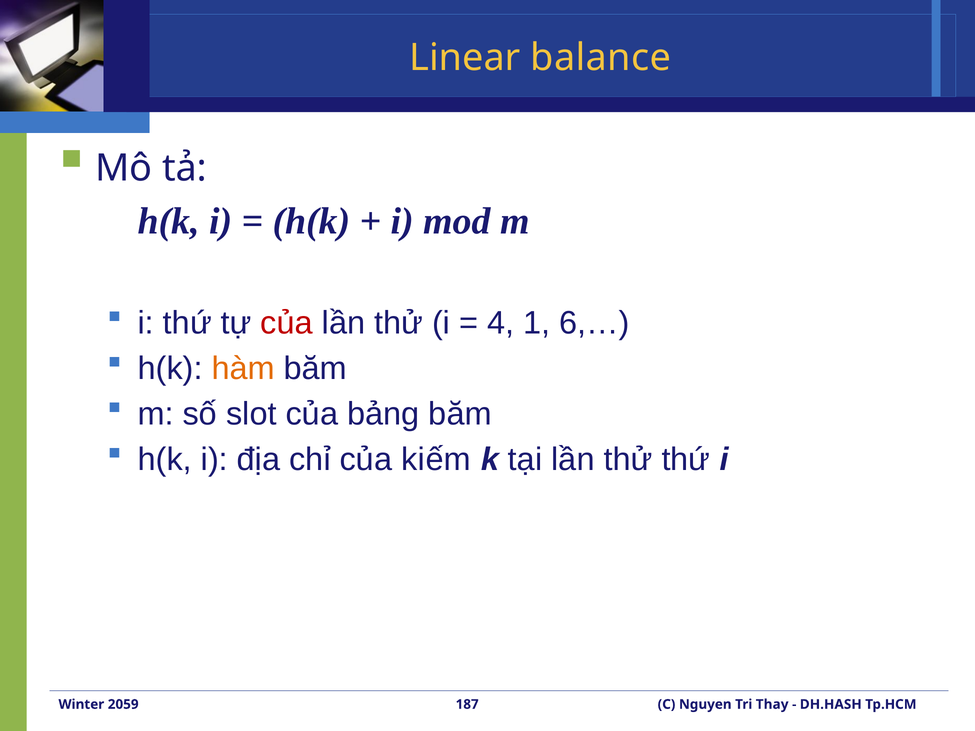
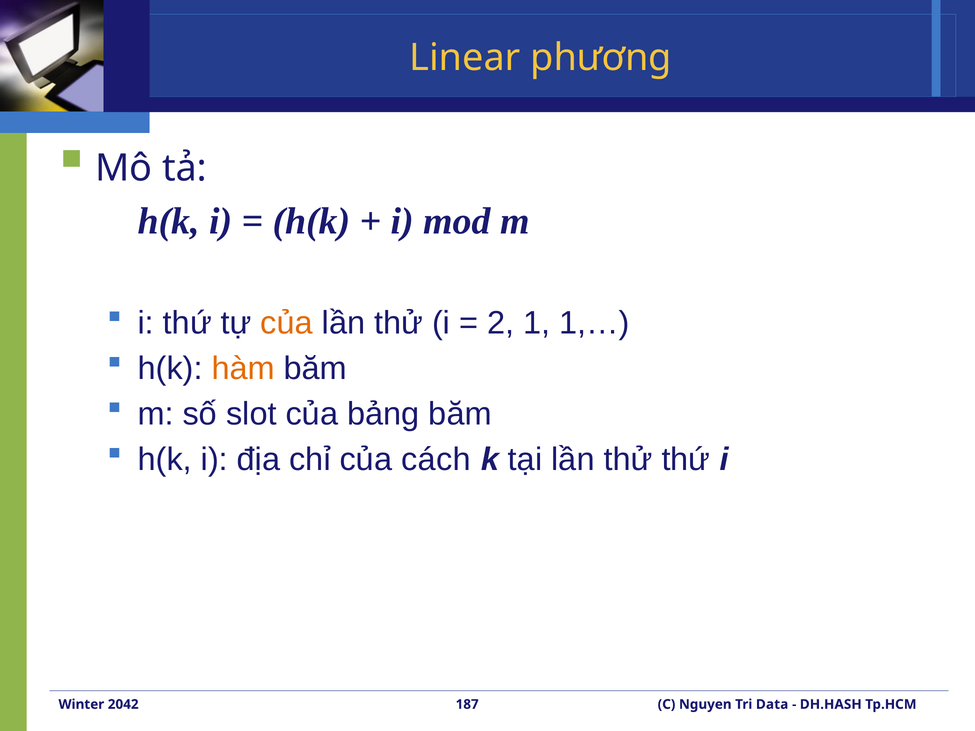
balance: balance -> phương (601, 58)
của colour: red -> orange (287, 323)
4: 4 -> 2 (501, 323)
6,…: 6,… -> 1,… (595, 323)
kiếm: kiếm -> cách (436, 459)
2059: 2059 -> 2042 (123, 705)
Thay: Thay -> Data (772, 705)
